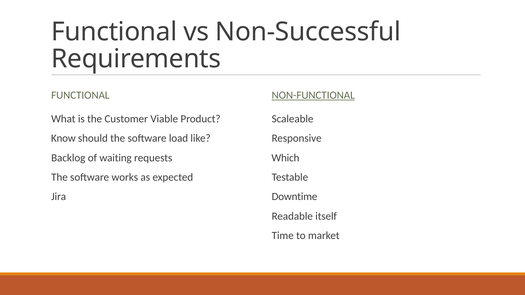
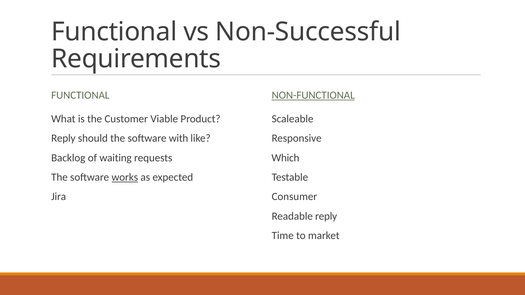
Know: Know -> Reply (63, 138)
load: load -> with (179, 138)
works underline: none -> present (125, 177)
Downtime: Downtime -> Consumer (294, 197)
Readable itself: itself -> reply (326, 216)
